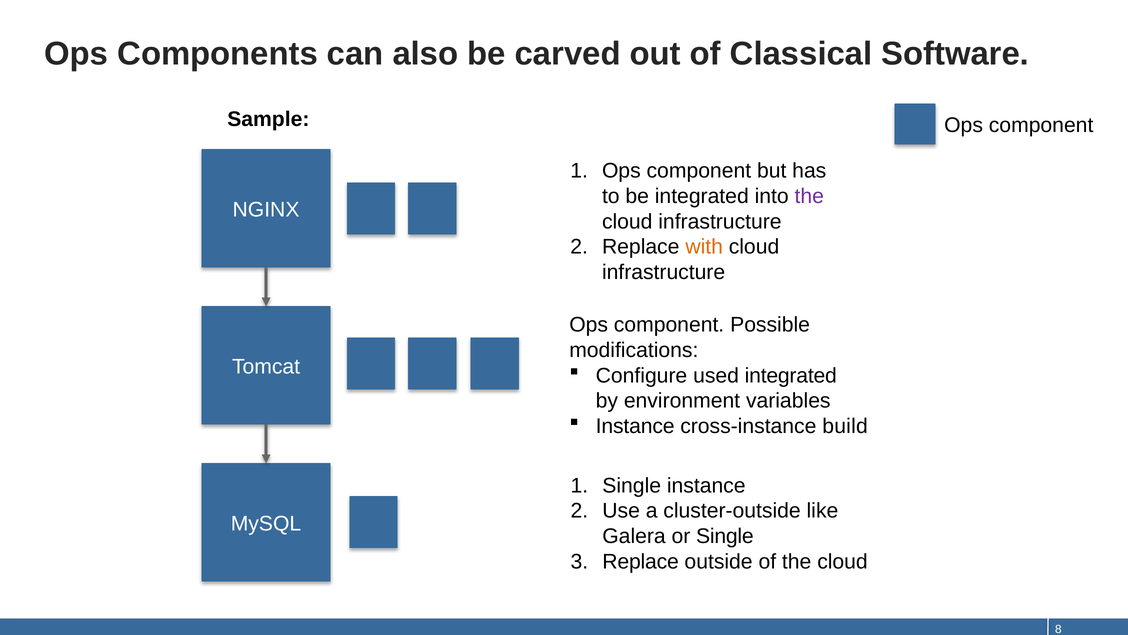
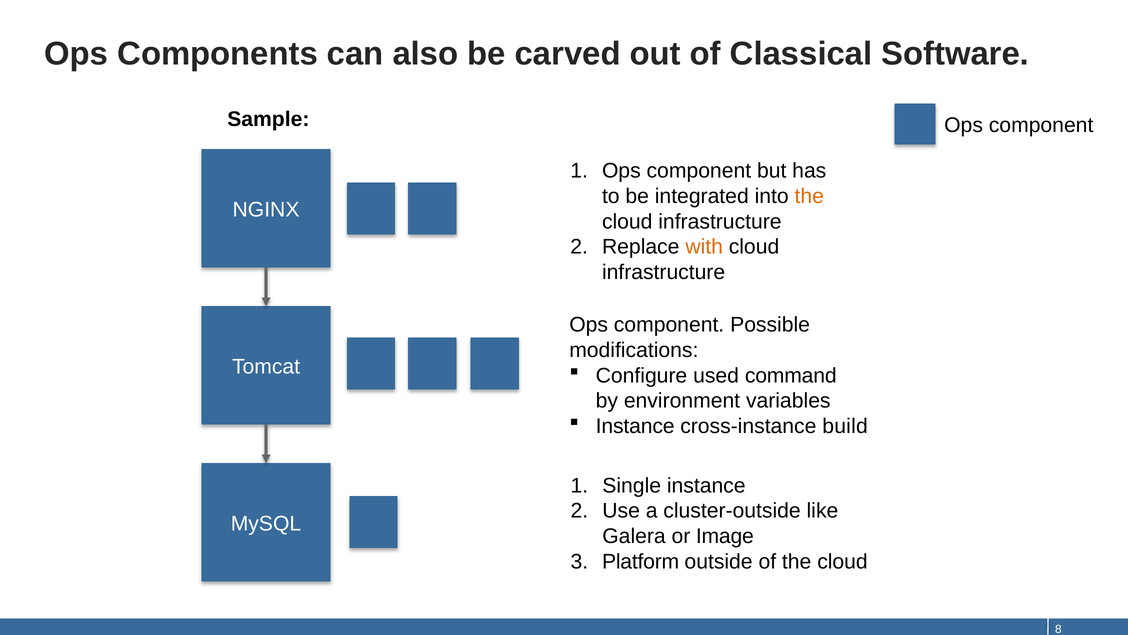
the colour: purple -> orange (809, 196)
used integrated: integrated -> command (791, 375)
or Single: Single -> Image (725, 536)
Replace: Replace -> Platform (641, 561)
